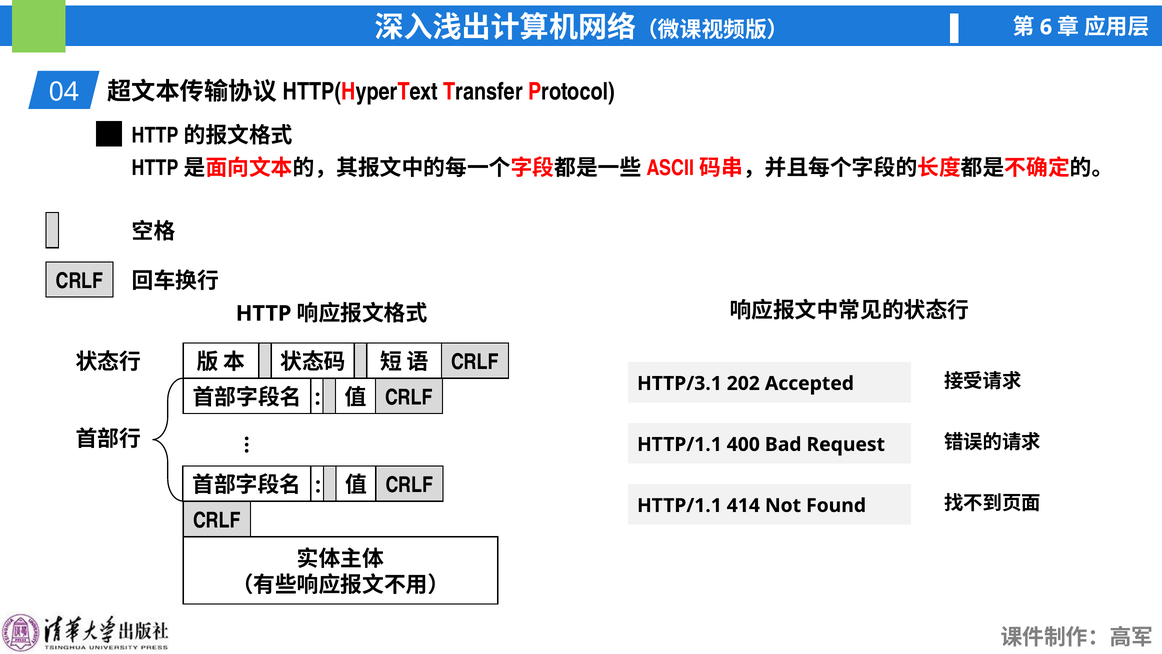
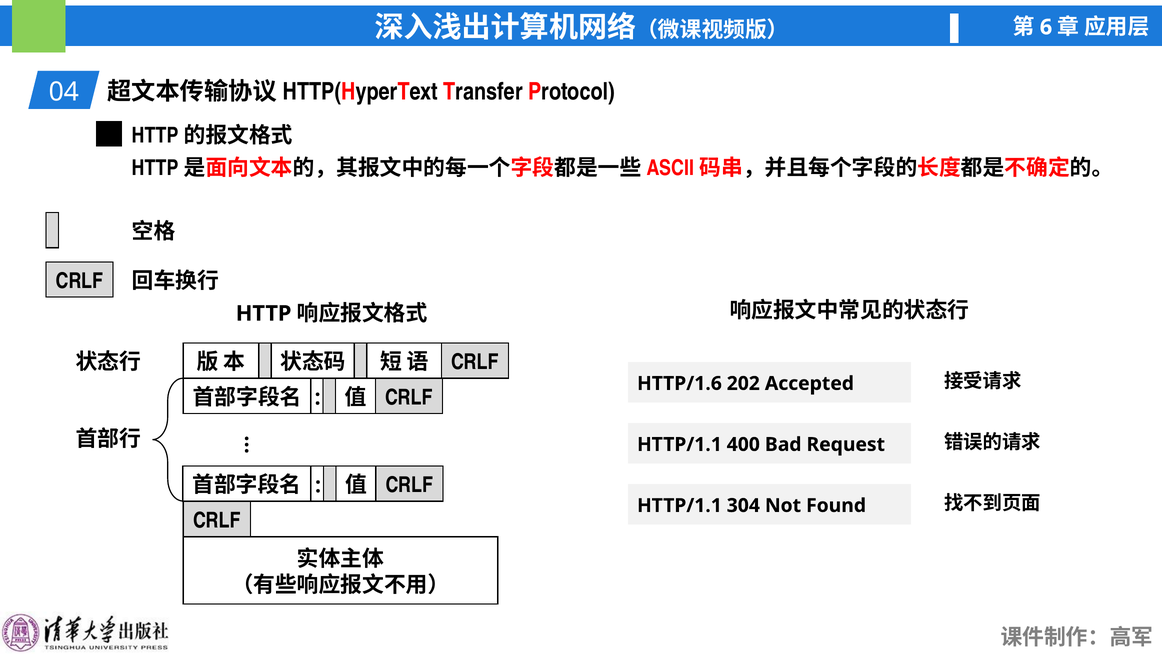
HTTP/3.1: HTTP/3.1 -> HTTP/1.6 (679, 383)
414: 414 -> 304 (743, 505)
